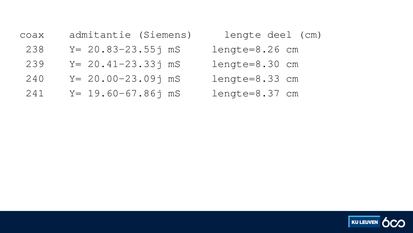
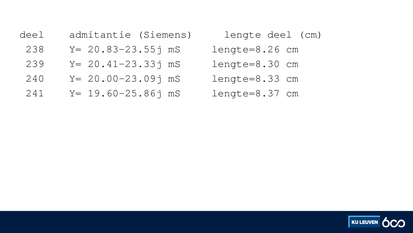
coax: coax -> deel (32, 34)
19.60-67.86j: 19.60-67.86j -> 19.60-25.86j (125, 93)
